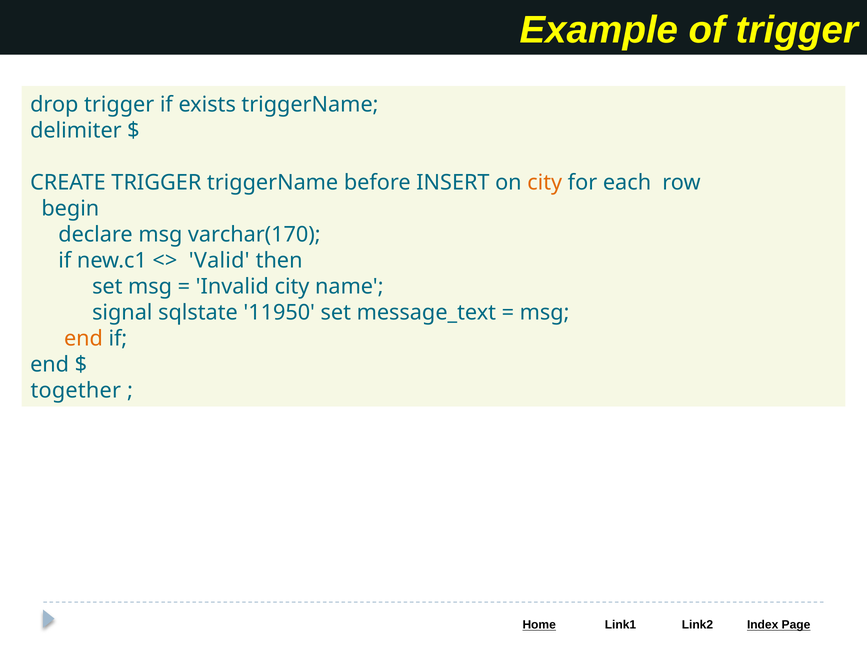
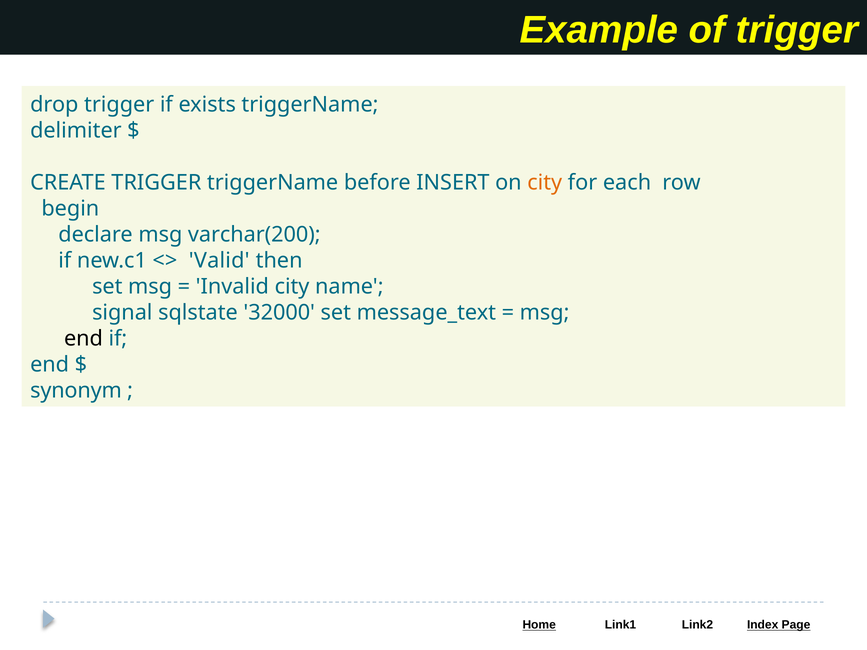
varchar(170: varchar(170 -> varchar(200 (254, 235)
11950: 11950 -> 32000 (279, 313)
end colour: orange -> black (83, 339)
together: together -> synonym (76, 391)
